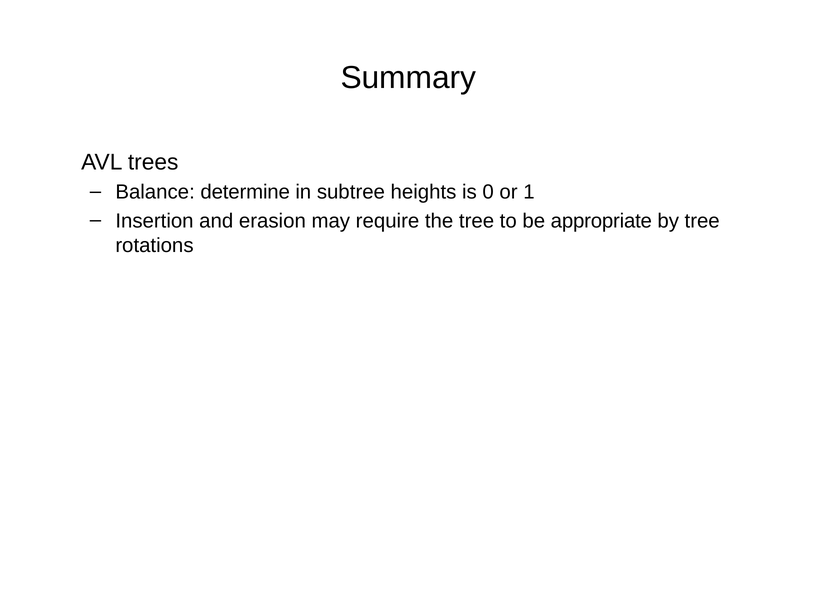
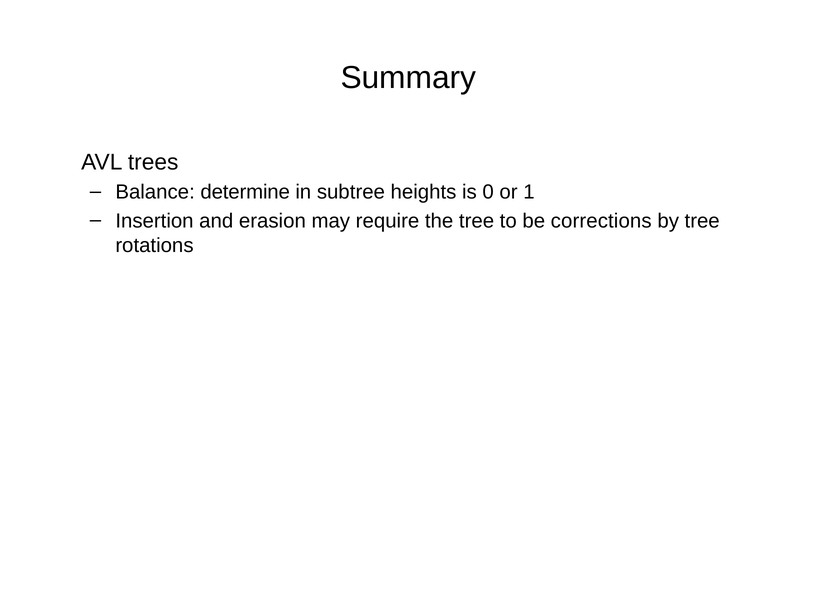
appropriate: appropriate -> corrections (601, 221)
